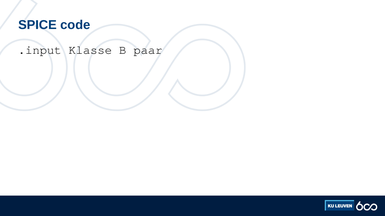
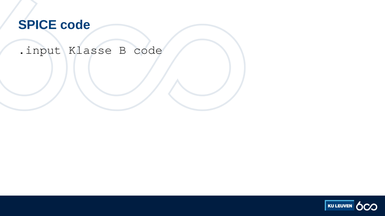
B paar: paar -> code (148, 50)
